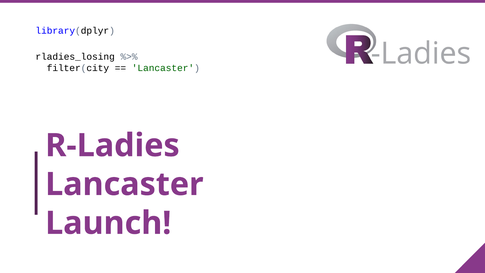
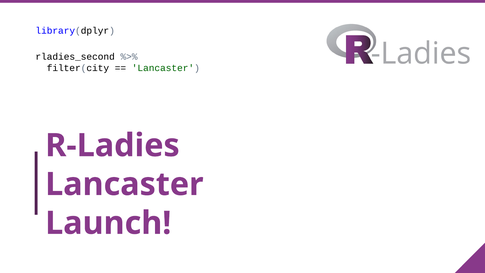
rladies_losing: rladies_losing -> rladies_second (75, 57)
